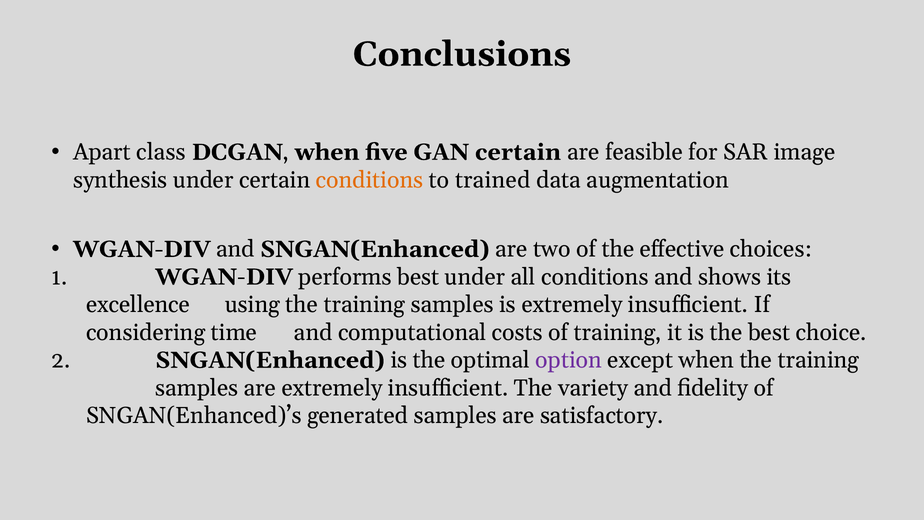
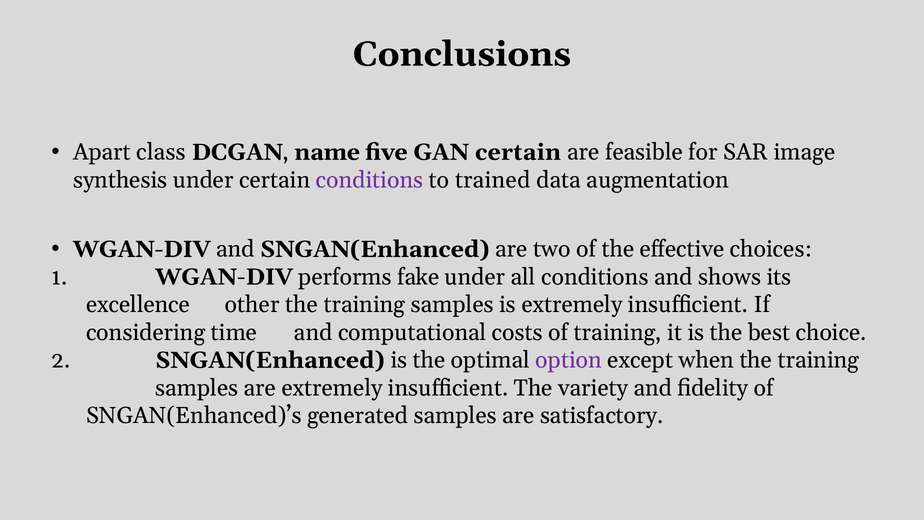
when: when -> name (327, 152)
conditions colour: orange -> purple (370, 180)
performs best: best -> fake (418, 277)
using: using -> other (252, 305)
